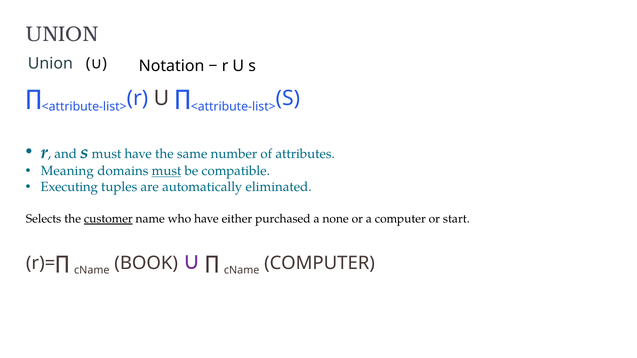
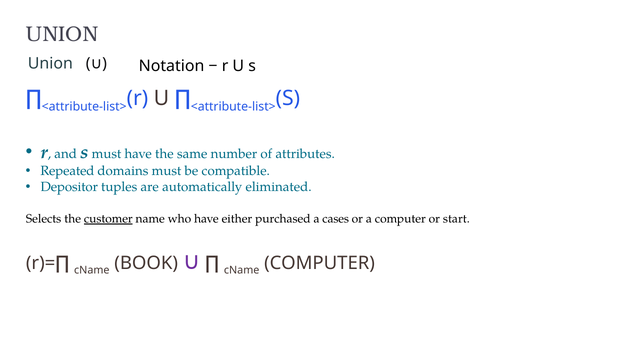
Meaning: Meaning -> Repeated (67, 171)
must underline: present -> none (167, 171)
Executing: Executing -> Depositor (69, 187)
none: none -> cases (336, 219)
